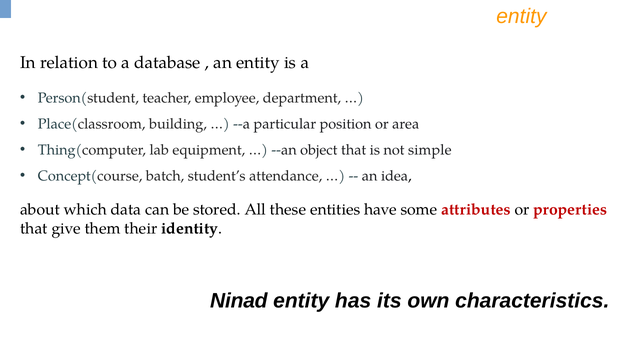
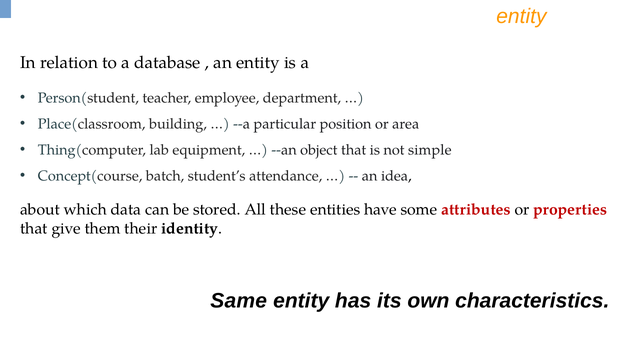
Ninad: Ninad -> Same (239, 301)
